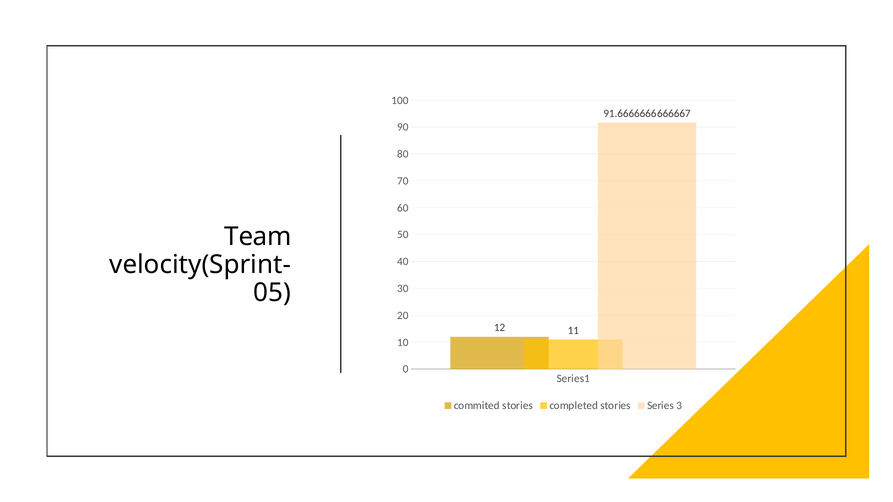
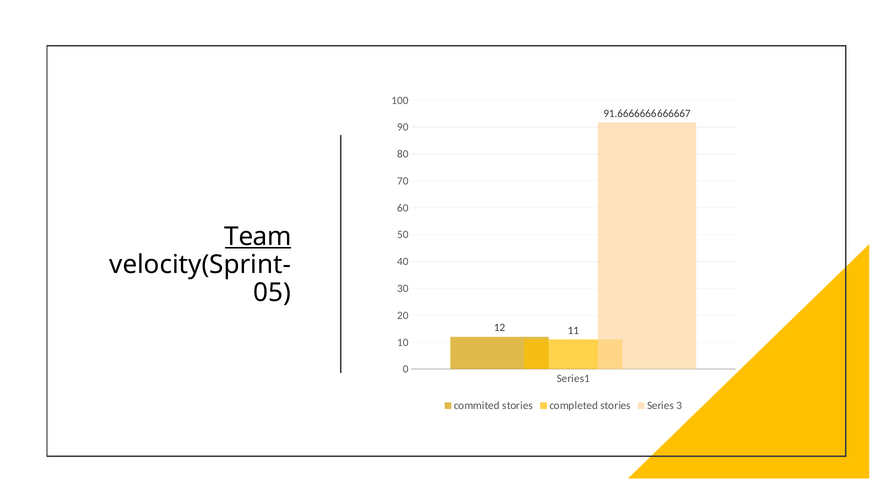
Team underline: none -> present (258, 237)
